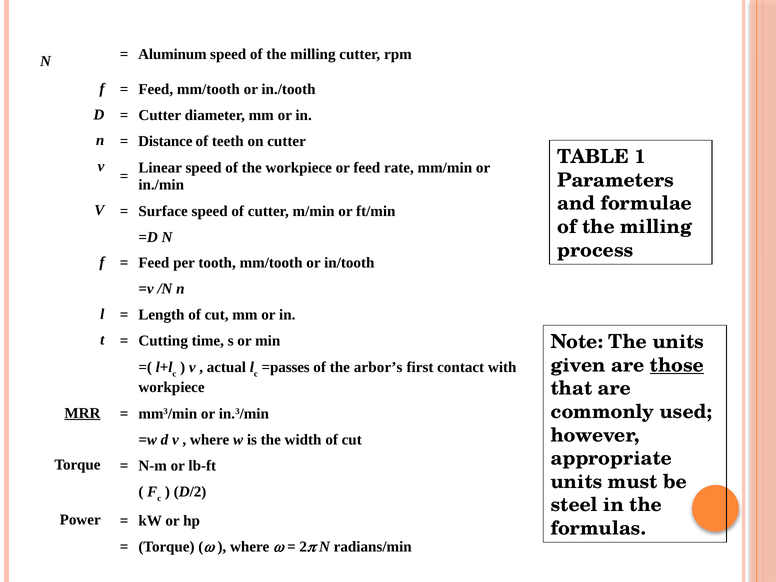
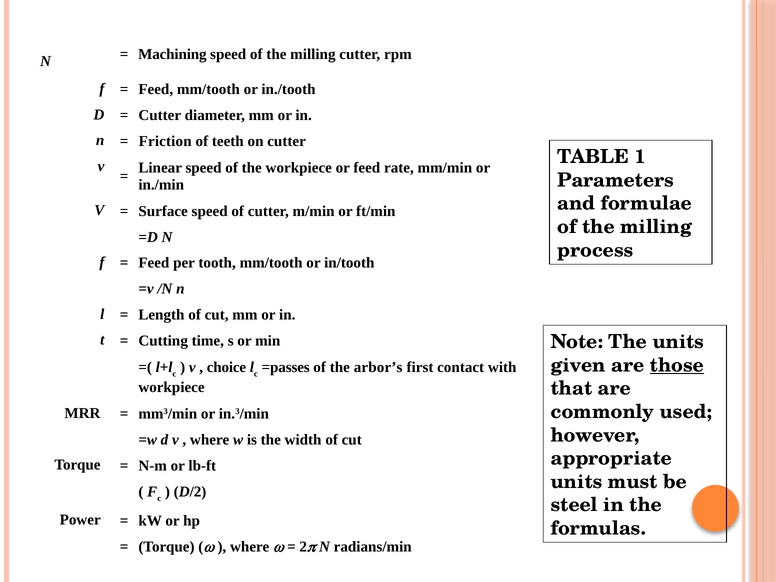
Aluminum: Aluminum -> Machining (172, 54)
Distance: Distance -> Friction (165, 141)
actual: actual -> choice (226, 367)
MRR underline: present -> none (82, 413)
